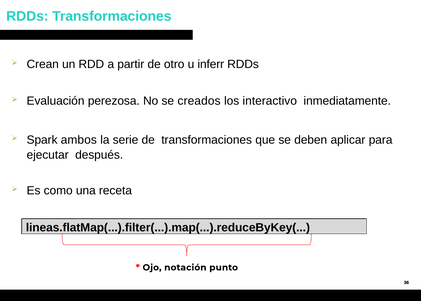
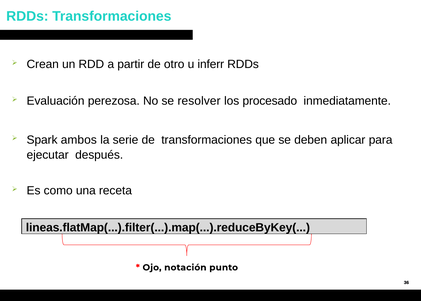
creados: creados -> resolver (199, 101)
interactivo: interactivo -> procesado (270, 101)
